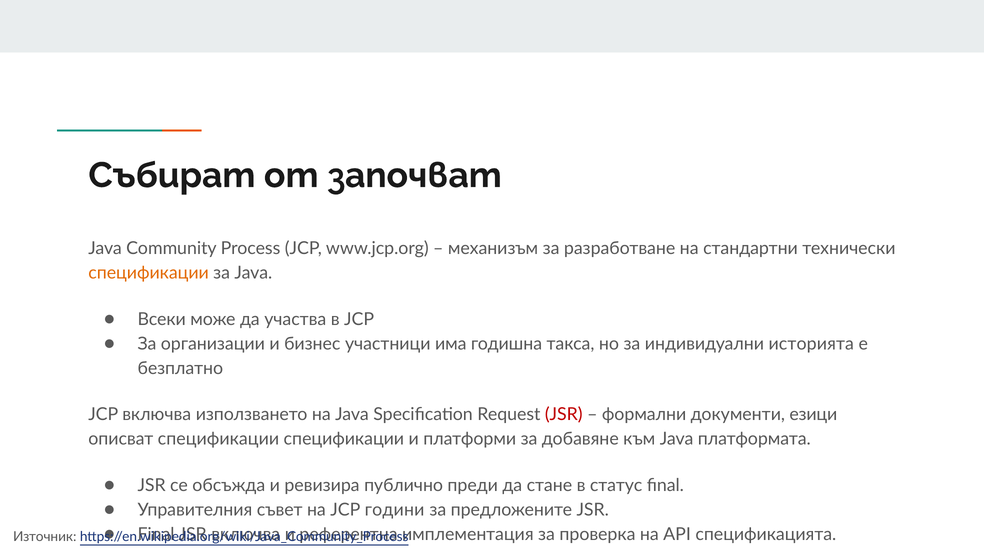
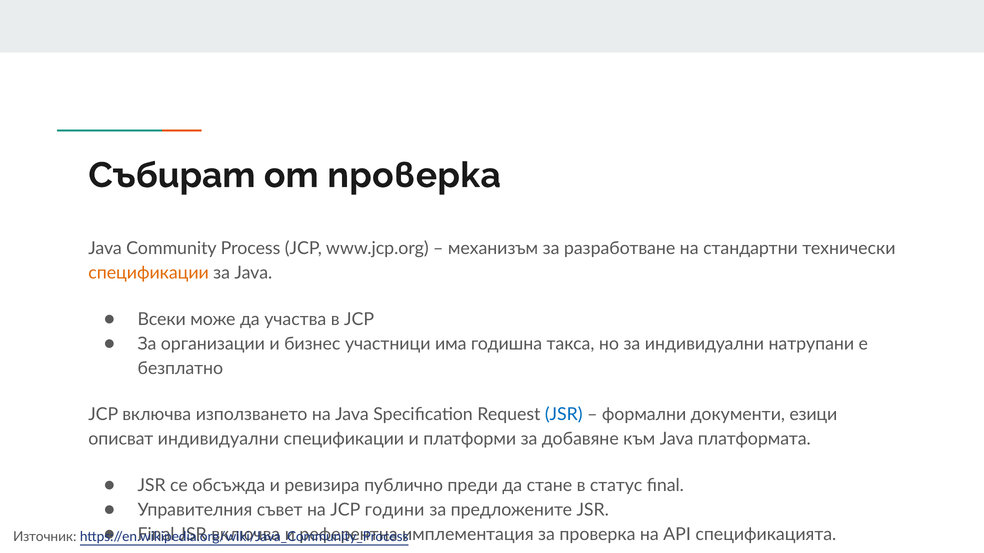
от започват: започват -> проверка (414, 176)
историята: историята -> натрупани (811, 344)
JSR colour: red -> blue (564, 415)
описват спецификации: спецификации -> индивидуални (218, 439)
